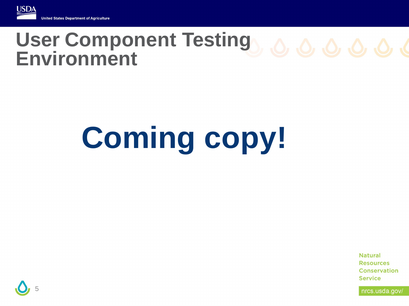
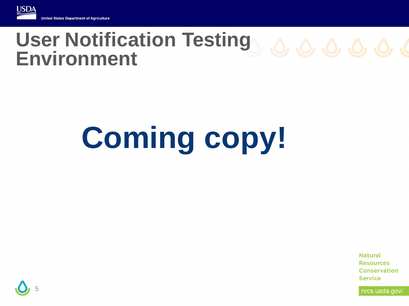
Component: Component -> Notification (121, 40)
